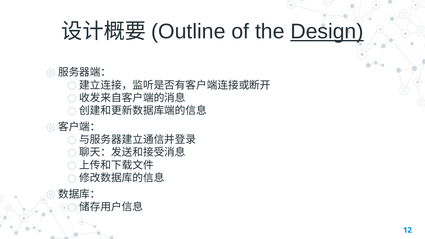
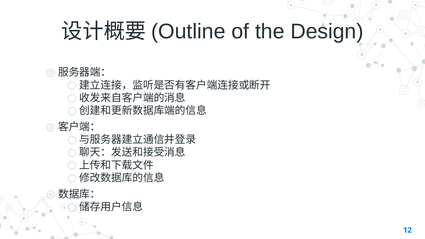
Design underline: present -> none (327, 31)
